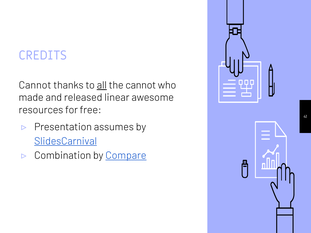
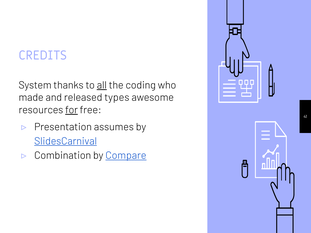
Cannot: Cannot -> System (35, 85)
the cannot: cannot -> coding (141, 85)
linear: linear -> types (117, 98)
for underline: none -> present (71, 110)
